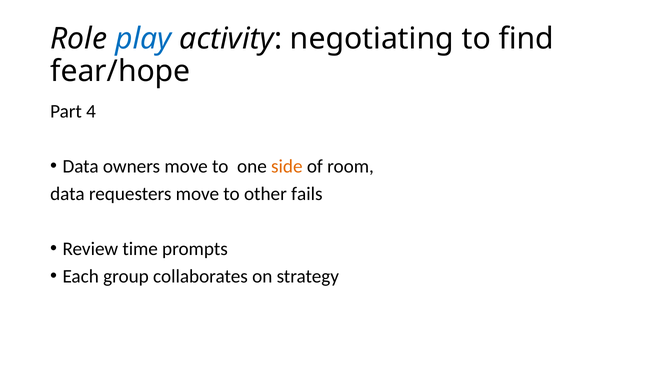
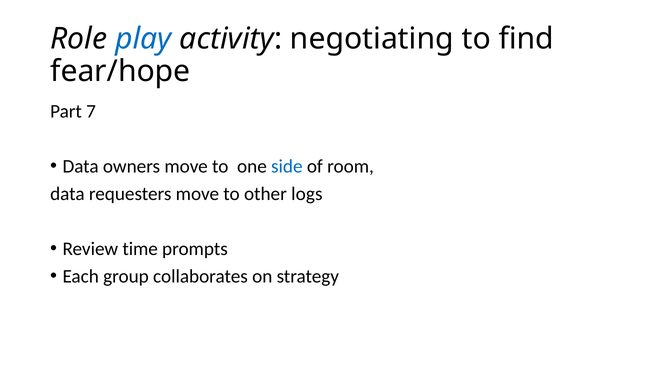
4: 4 -> 7 (91, 111)
side colour: orange -> blue (287, 166)
fails: fails -> logs (307, 194)
